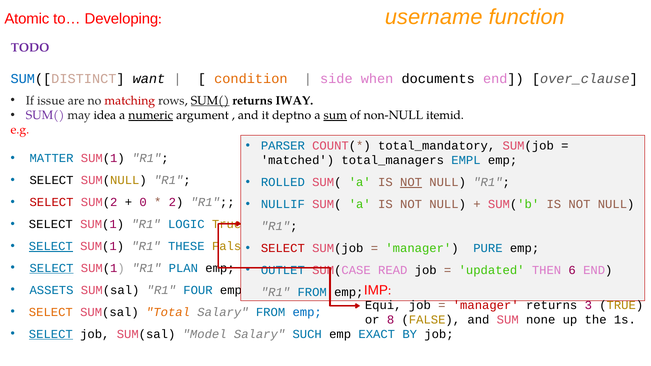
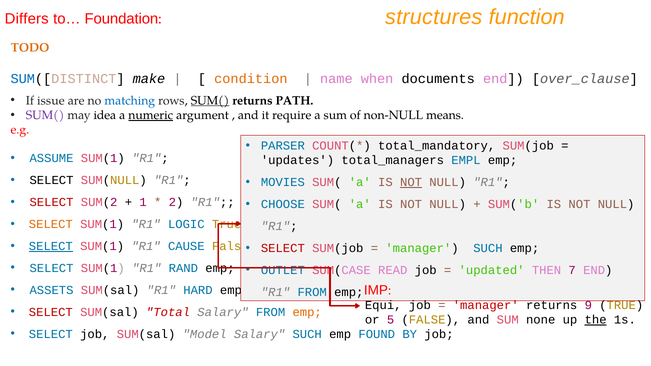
Atomic: Atomic -> Differs (27, 19)
Developing: Developing -> Foundation (121, 19)
username: username -> structures (434, 17)
TODO colour: purple -> orange (30, 48)
want: want -> make (149, 79)
side: side -> name (336, 79)
matching colour: red -> blue (130, 101)
IWAY: IWAY -> PATH (294, 101)
deptno: deptno -> require (292, 115)
sum underline: present -> none (335, 115)
itemid: itemid -> means (445, 115)
MATTER: MATTER -> ASSUME (52, 158)
matched: matched -> updates (298, 160)
ROLLED: ROLLED -> MOVIES (283, 182)
0: 0 -> 1 (143, 202)
NULLIF: NULLIF -> CHOOSE (283, 204)
SELECT colour: black -> orange (51, 224)
THESE: THESE -> CAUSE (186, 246)
manager PURE: PURE -> SUCH (488, 248)
SELECT underline: present -> none (52, 268)
PLAN: PLAN -> RAND (183, 268)
6: 6 -> 7 (572, 270)
FOUR: FOUR -> HARD (198, 290)
3: 3 -> 9 (588, 305)
SELECT colour: orange -> red (51, 312)
Total colour: orange -> red (168, 312)
emp colour: blue -> orange (307, 312)
8: 8 -> 5 (391, 320)
the underline: none -> present (596, 320)
SELECT underline: present -> none (51, 334)
EXACT: EXACT -> FOUND (377, 334)
